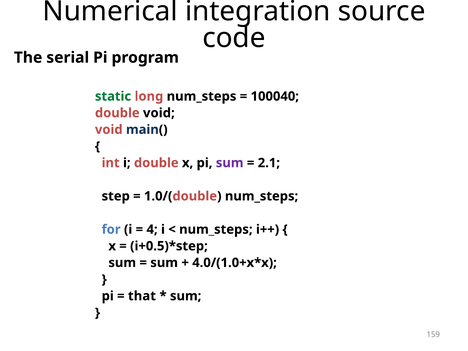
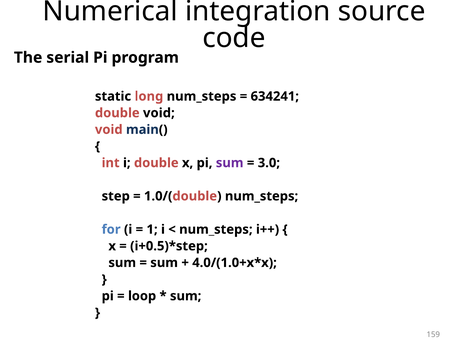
static colour: green -> black (113, 96)
100040: 100040 -> 634241 (275, 96)
2.1: 2.1 -> 3.0 (269, 163)
4: 4 -> 1 (152, 229)
that: that -> loop (142, 296)
